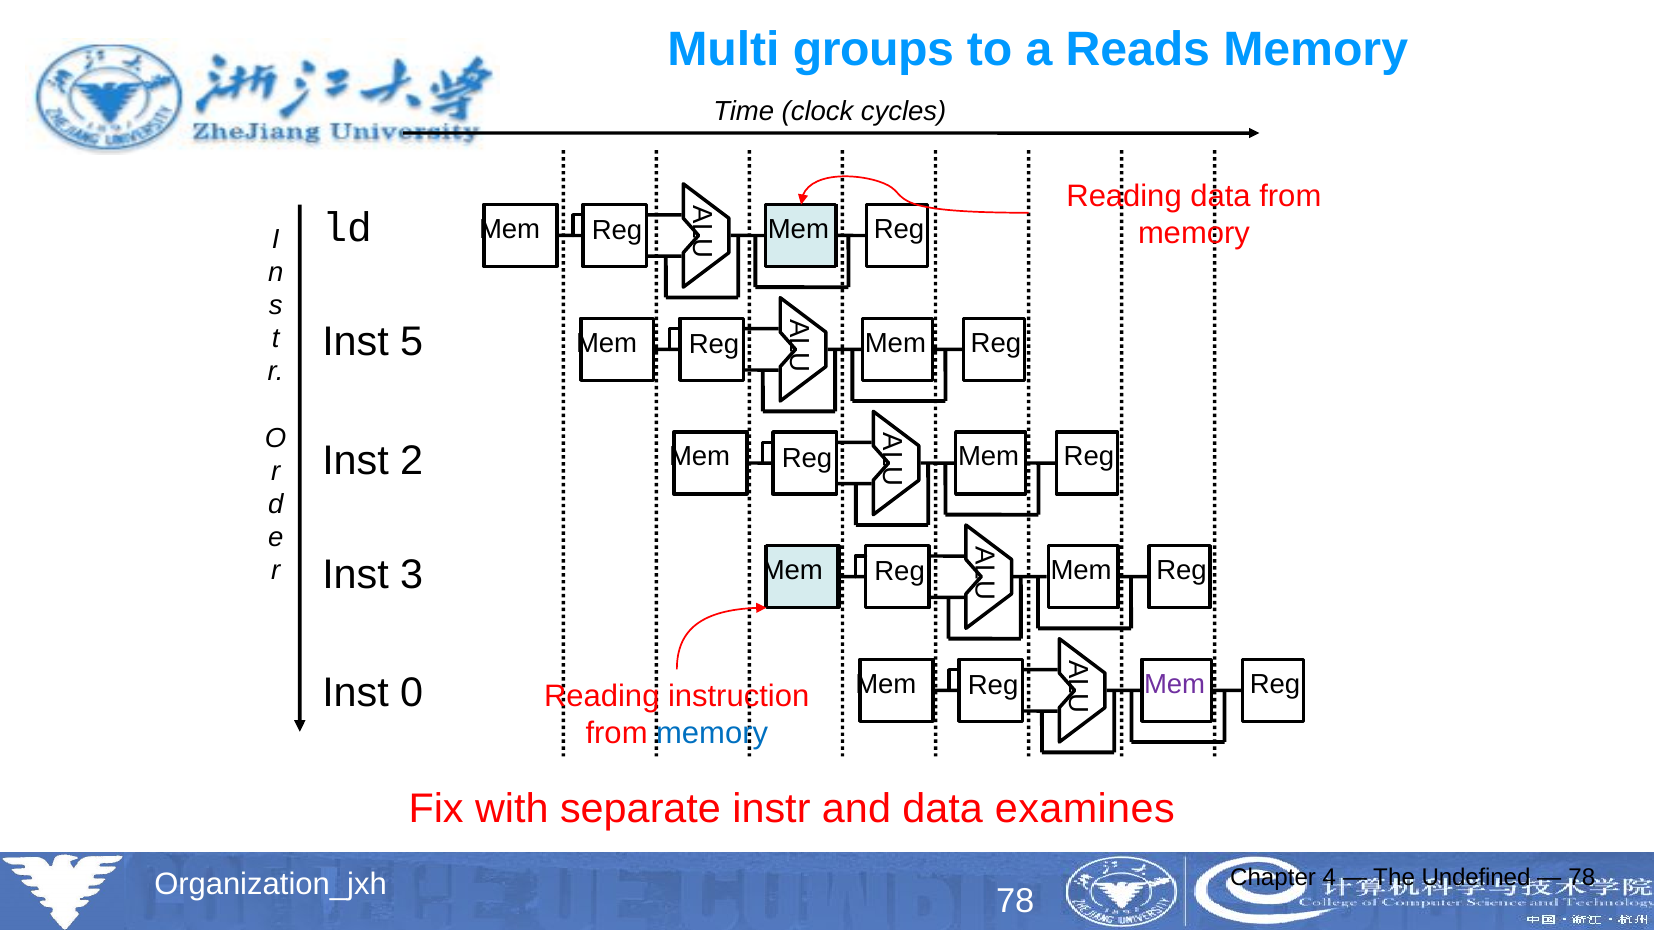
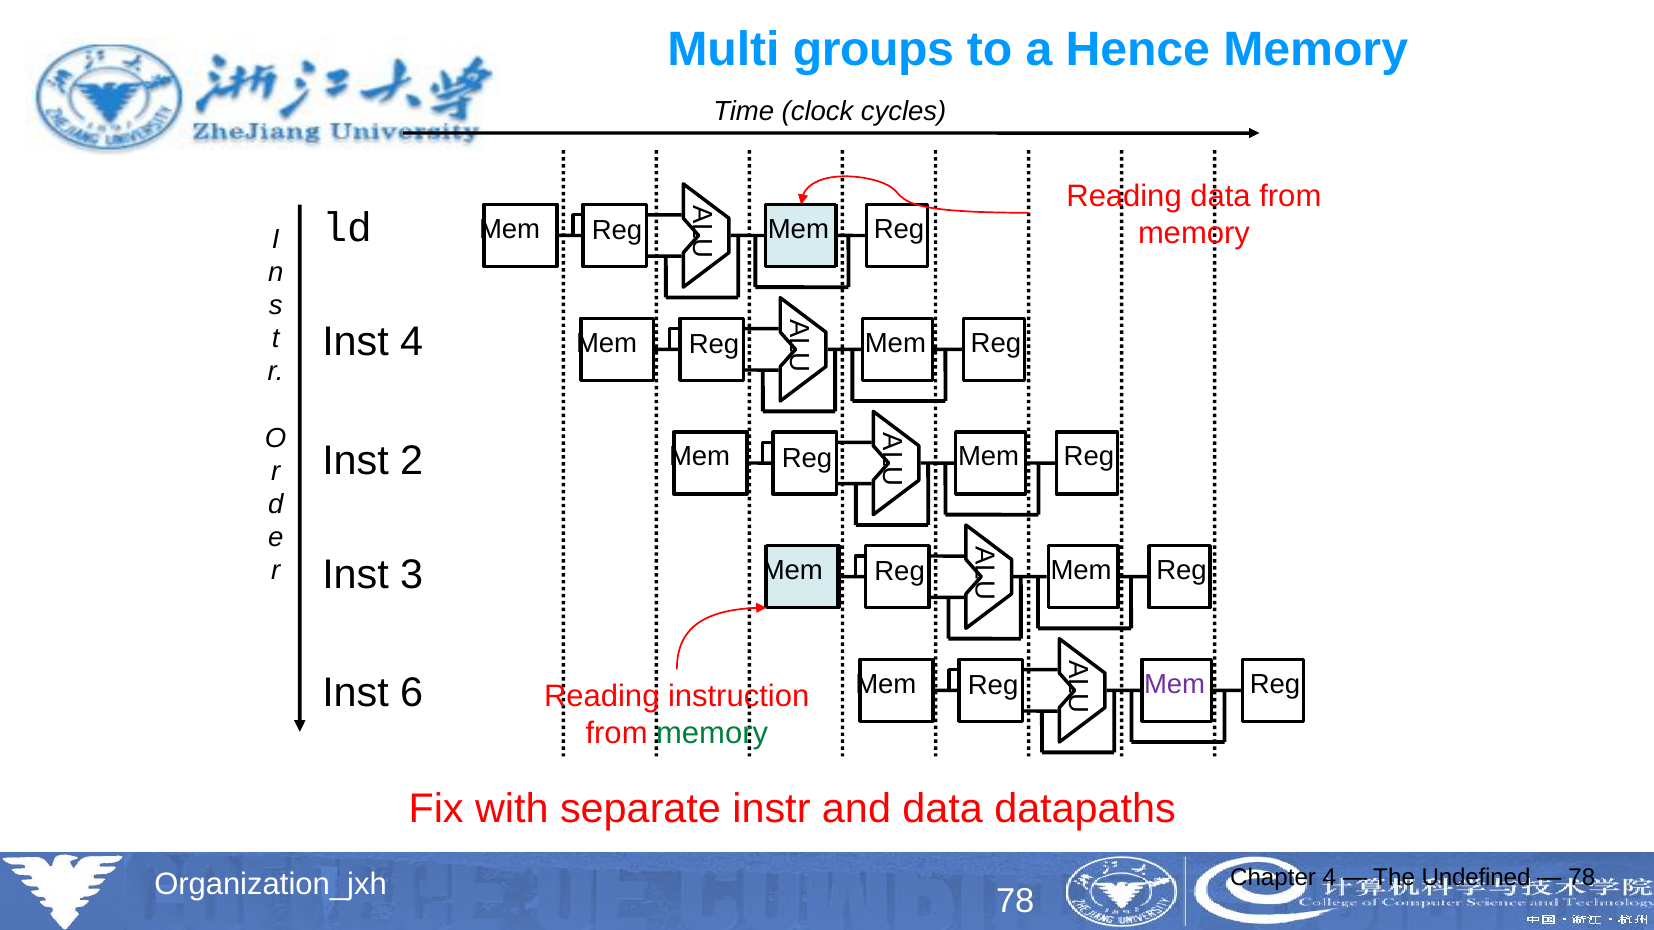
Reads: Reads -> Hence (1138, 49)
Inst 5: 5 -> 4 (412, 342)
0: 0 -> 6 (412, 693)
memory colour: blue -> green (712, 734)
examines: examines -> datapaths (1085, 809)
